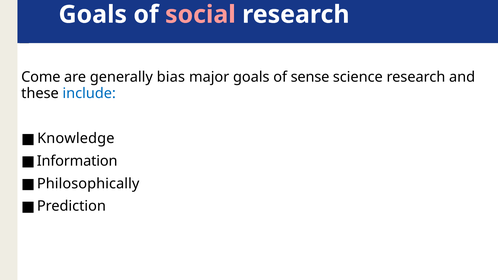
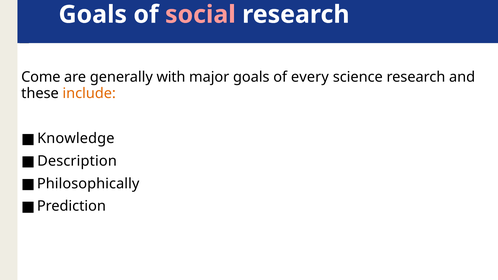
bias: bias -> with (171, 77)
sense: sense -> every (310, 77)
include colour: blue -> orange (89, 93)
Information: Information -> Description (77, 161)
